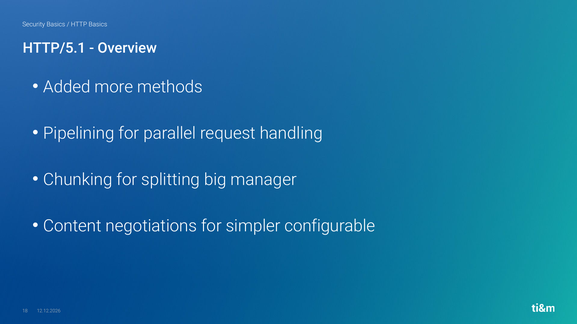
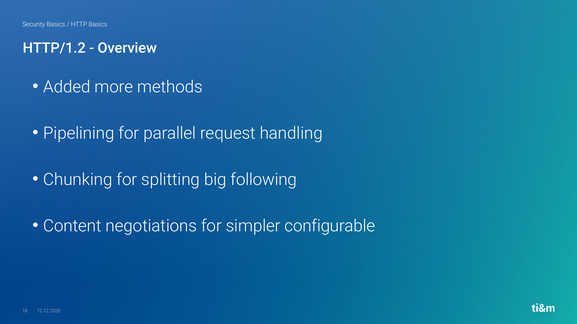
HTTP/5.1: HTTP/5.1 -> HTTP/1.2 (54, 48)
manager: manager -> following (264, 180)
